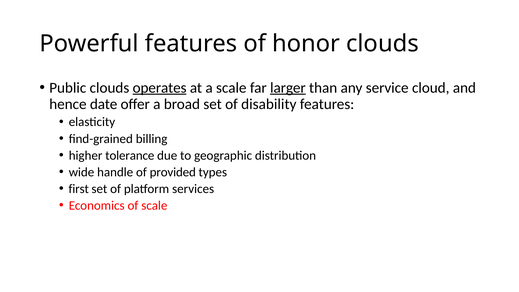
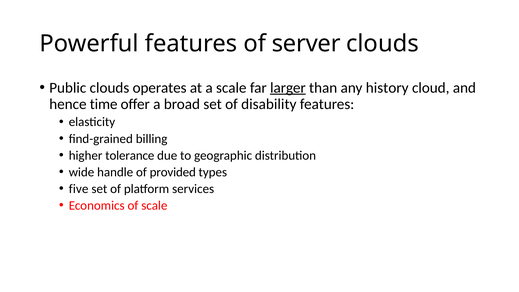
honor: honor -> server (306, 44)
operates underline: present -> none (160, 88)
service: service -> history (387, 88)
date: date -> time (104, 104)
first: first -> five (79, 189)
